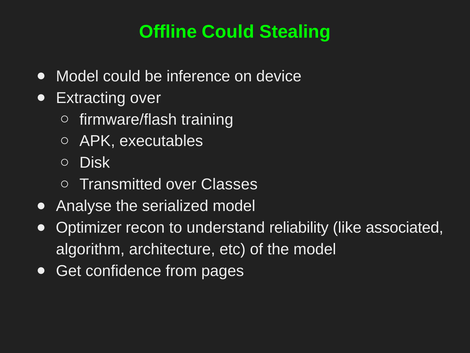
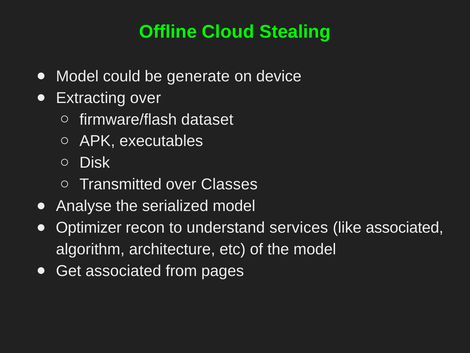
Offline Could: Could -> Cloud (228, 32)
inference: inference -> generate (198, 76)
training: training -> dataset (207, 119)
reliability: reliability -> services (299, 227)
Get confidence: confidence -> associated (123, 271)
